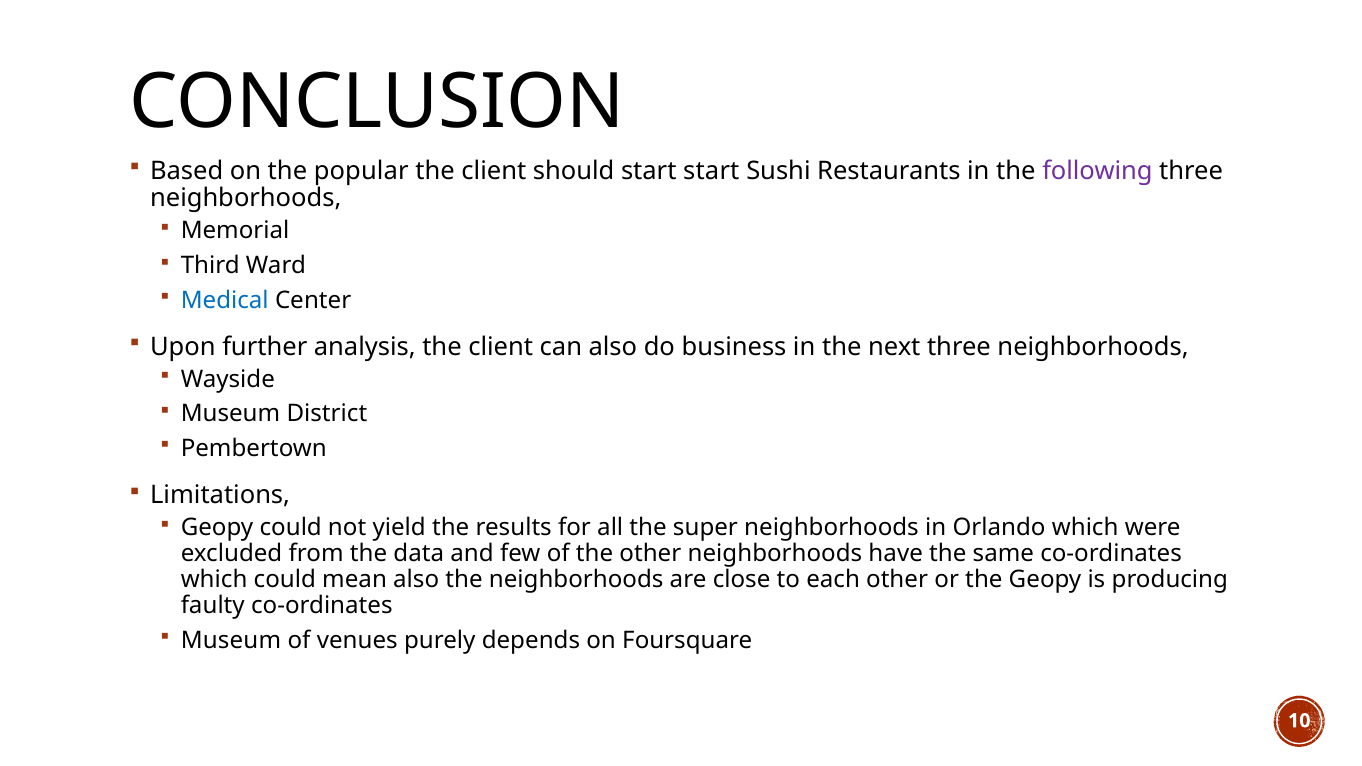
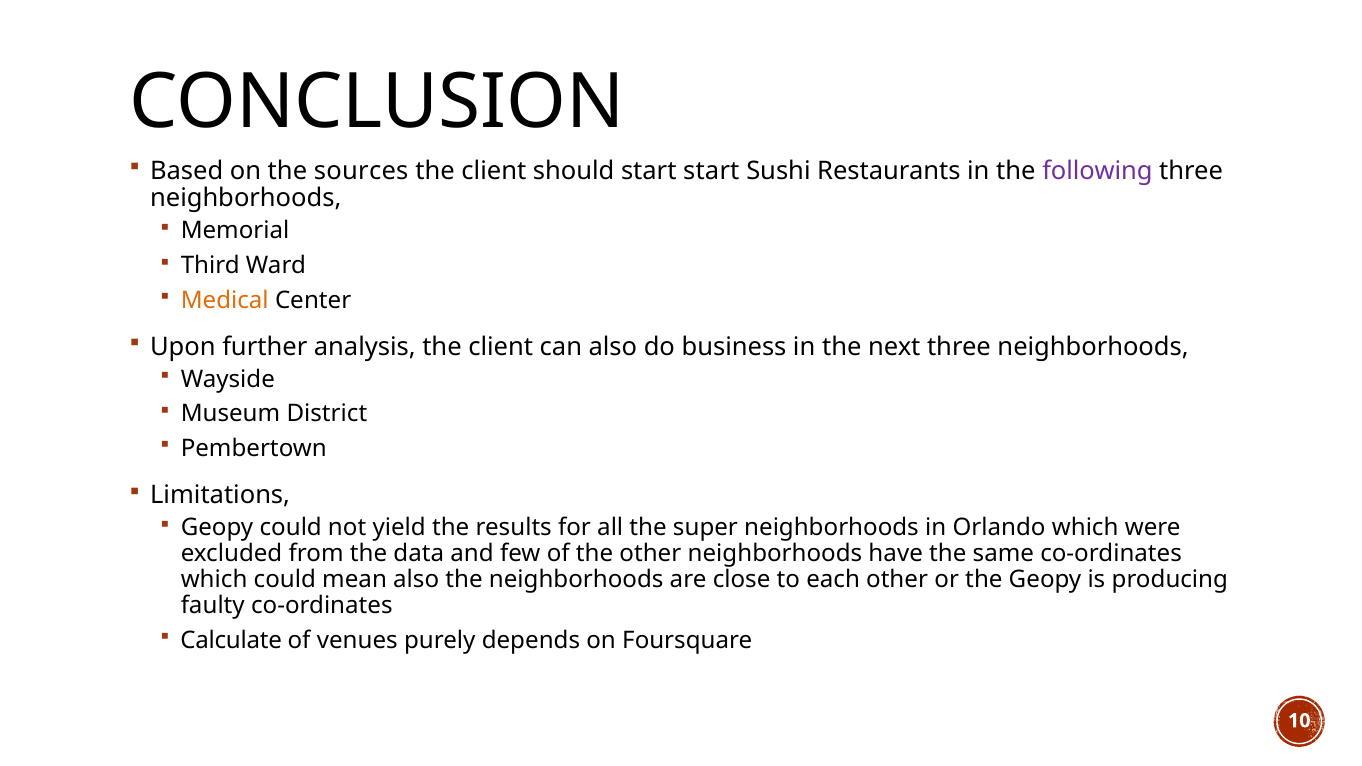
popular: popular -> sources (361, 171)
Medical colour: blue -> orange (225, 300)
Museum: Museum -> Calculate (231, 640)
